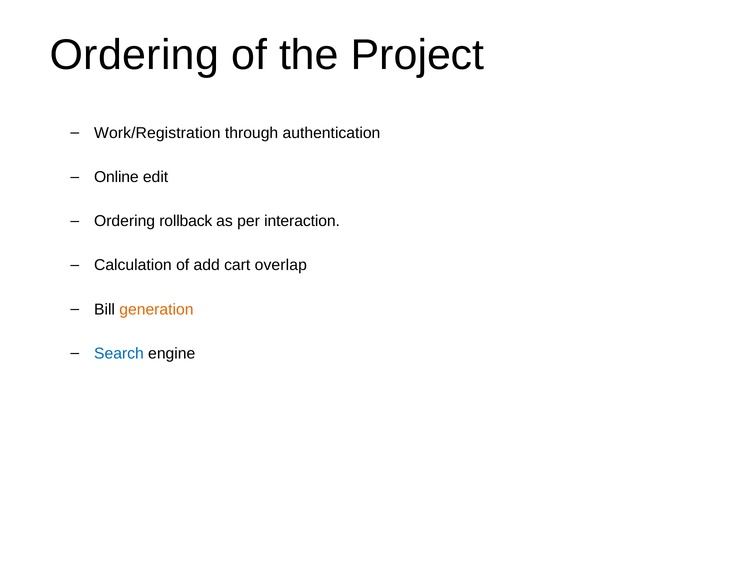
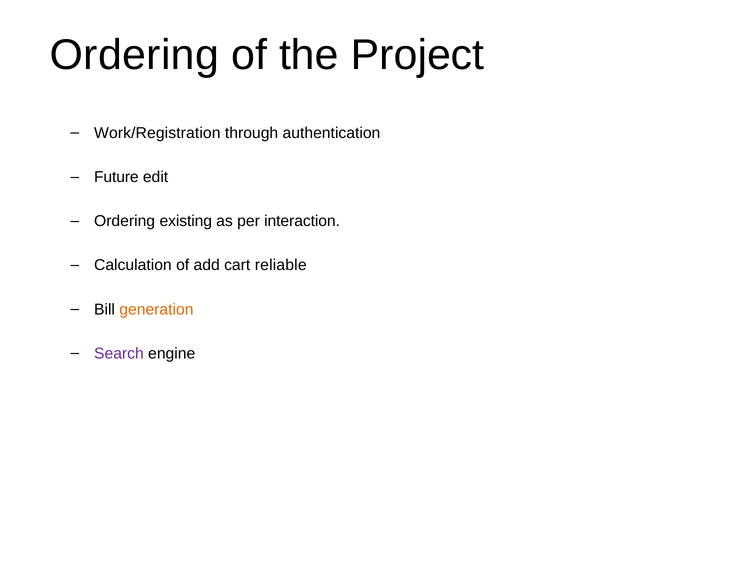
Online: Online -> Future (116, 177)
rollback: rollback -> existing (186, 221)
overlap: overlap -> reliable (281, 265)
Search colour: blue -> purple (119, 354)
